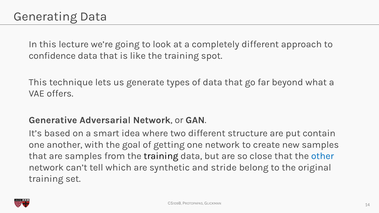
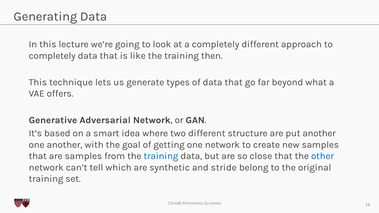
confidence: confidence -> completely (52, 56)
spot: spot -> then (212, 56)
put contain: contain -> another (319, 133)
training colour: black -> blue (161, 156)
